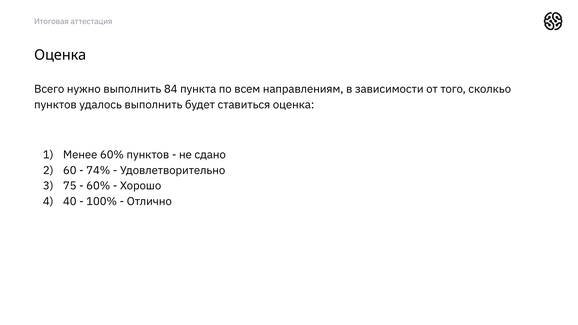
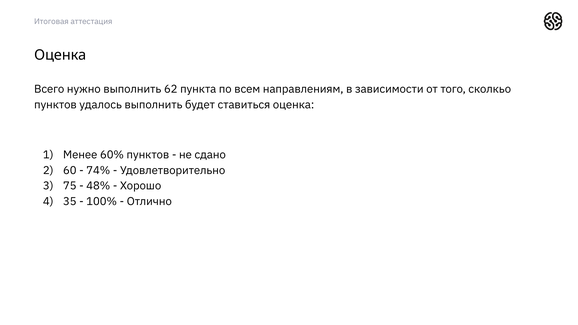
84: 84 -> 62 (171, 89)
60%: 60% -> 48% (98, 186)
40: 40 -> 35 (70, 201)
